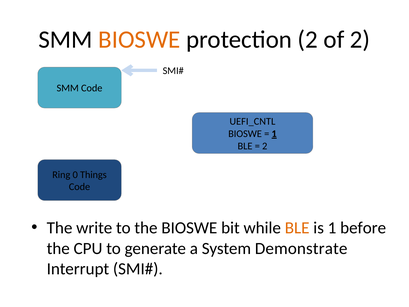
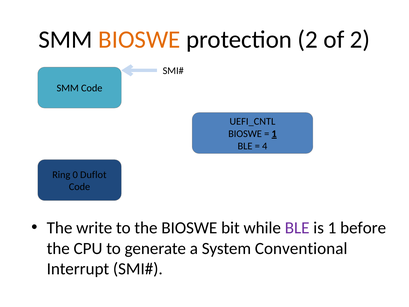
2: 2 -> 4 (265, 146)
Things: Things -> Duflot (93, 174)
BLE colour: orange -> purple (297, 228)
Demonstrate: Demonstrate -> Conventional (301, 248)
